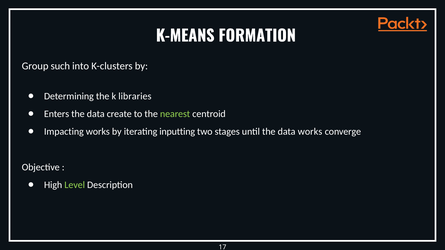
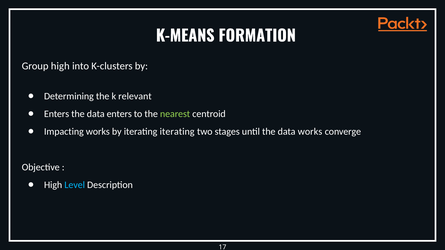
Group such: such -> high (60, 66)
libraries: libraries -> relevant (135, 96)
data create: create -> enters (119, 114)
iterating inputting: inputting -> iterating (177, 132)
Level colour: light green -> light blue (75, 185)
